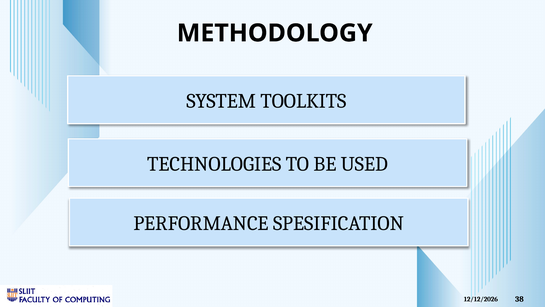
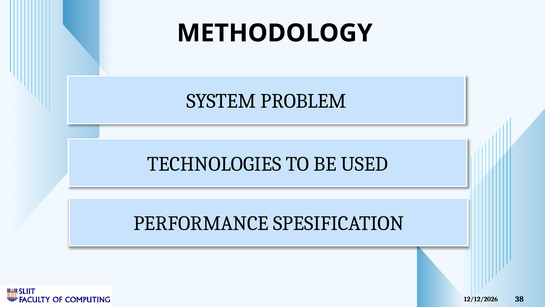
TOOLKITS: TOOLKITS -> PROBLEM (304, 101)
